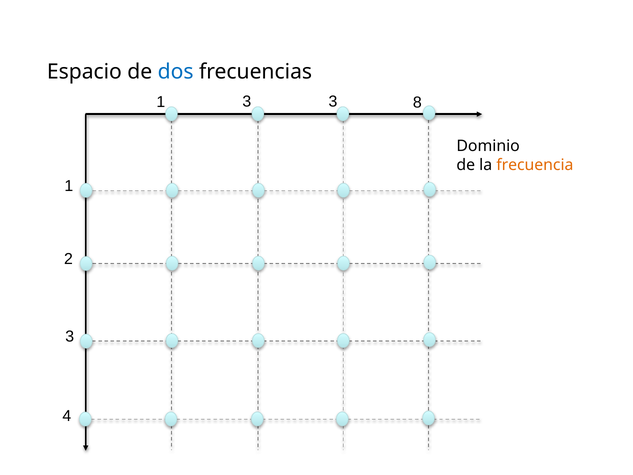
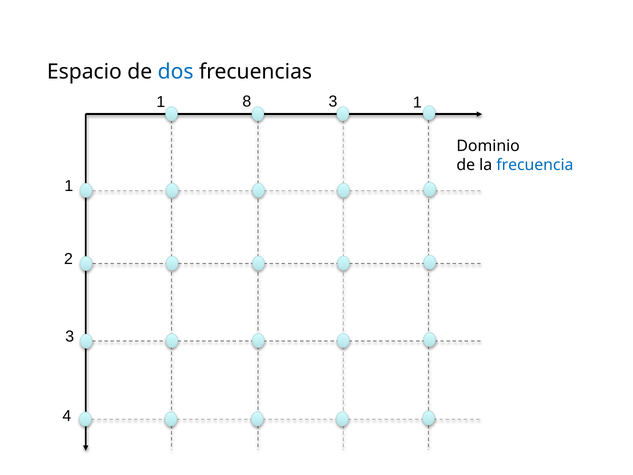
3: 3 -> 8 (247, 102)
8: 8 -> 1 (417, 103)
frecuencia colour: orange -> blue (535, 165)
